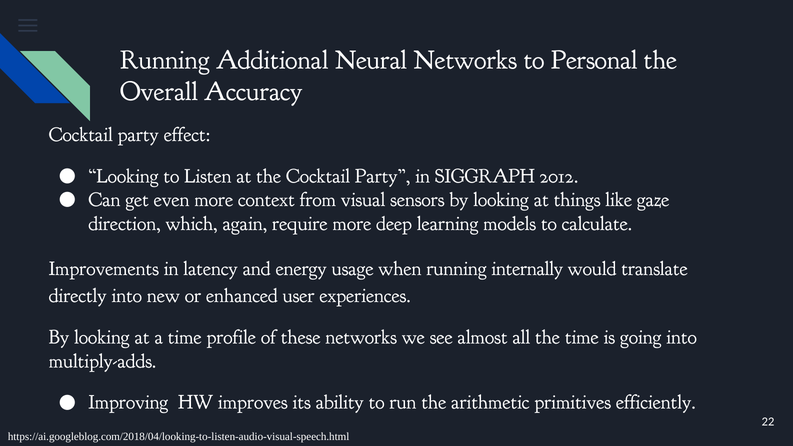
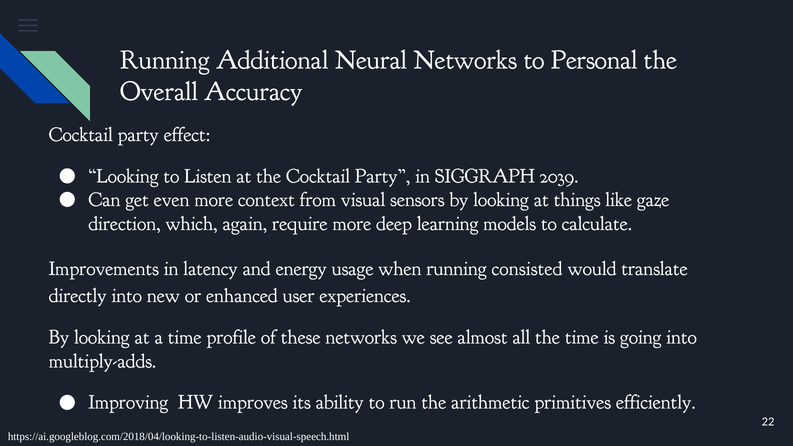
2012: 2012 -> 2039 (559, 176)
internally: internally -> consisted (527, 269)
